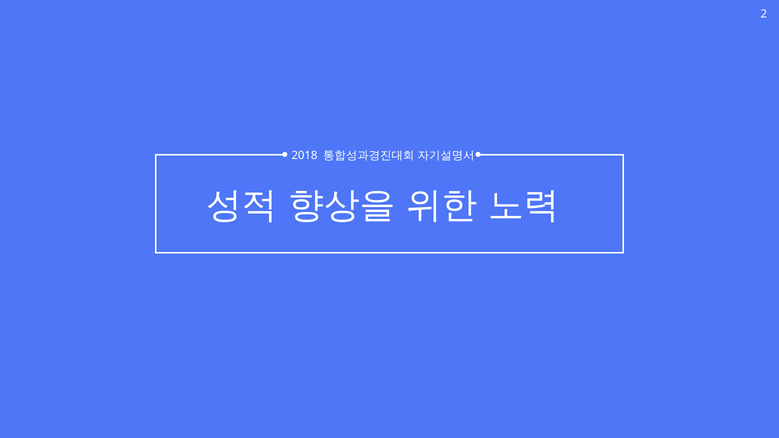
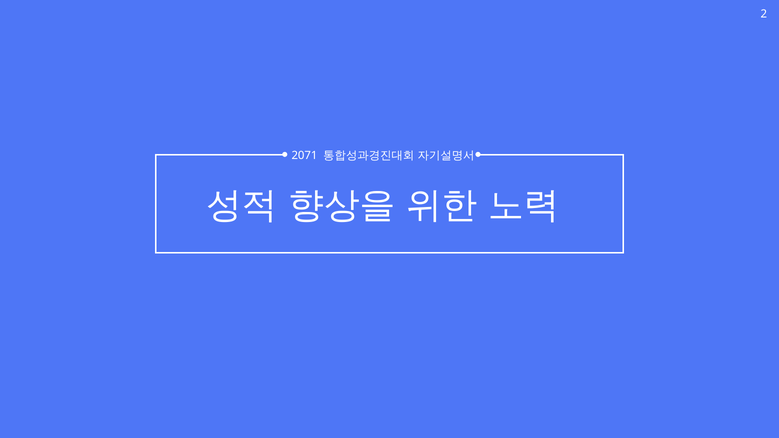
2018: 2018 -> 2071 (304, 155)
